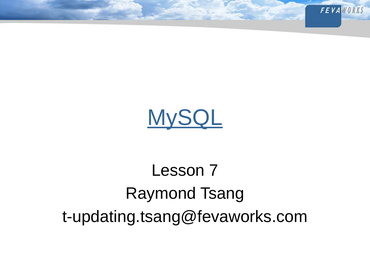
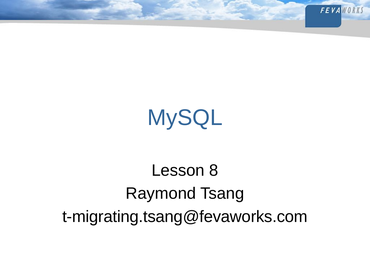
MySQL underline: present -> none (185, 118)
7: 7 -> 8 (214, 170)
t-updating.tsang@fevaworks.com: t-updating.tsang@fevaworks.com -> t-migrating.tsang@fevaworks.com (185, 216)
